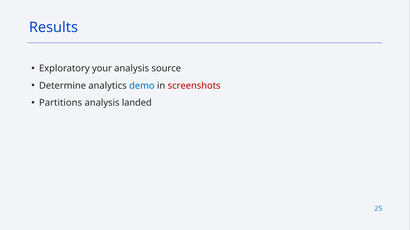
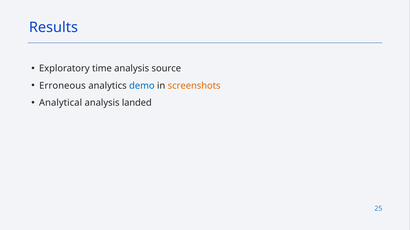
your: your -> time (102, 69)
Determine: Determine -> Erroneous (62, 86)
screenshots colour: red -> orange (194, 86)
Partitions: Partitions -> Analytical (61, 103)
